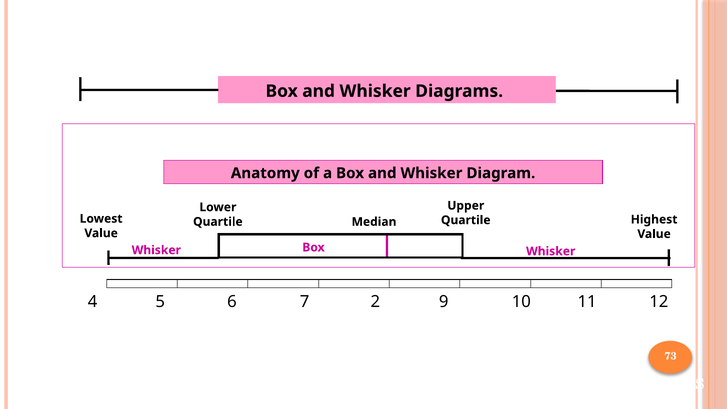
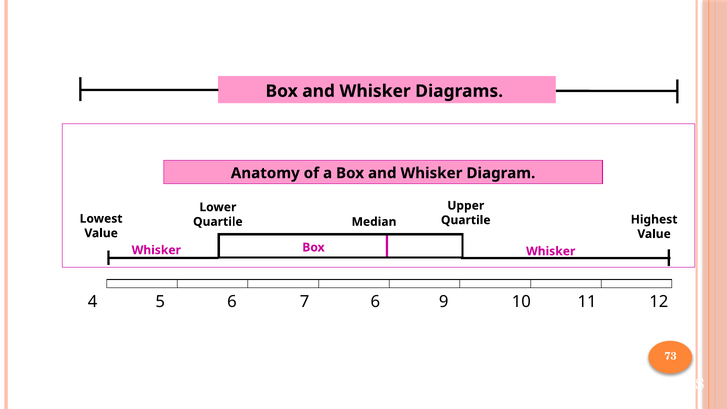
7 2: 2 -> 6 (375, 302)
